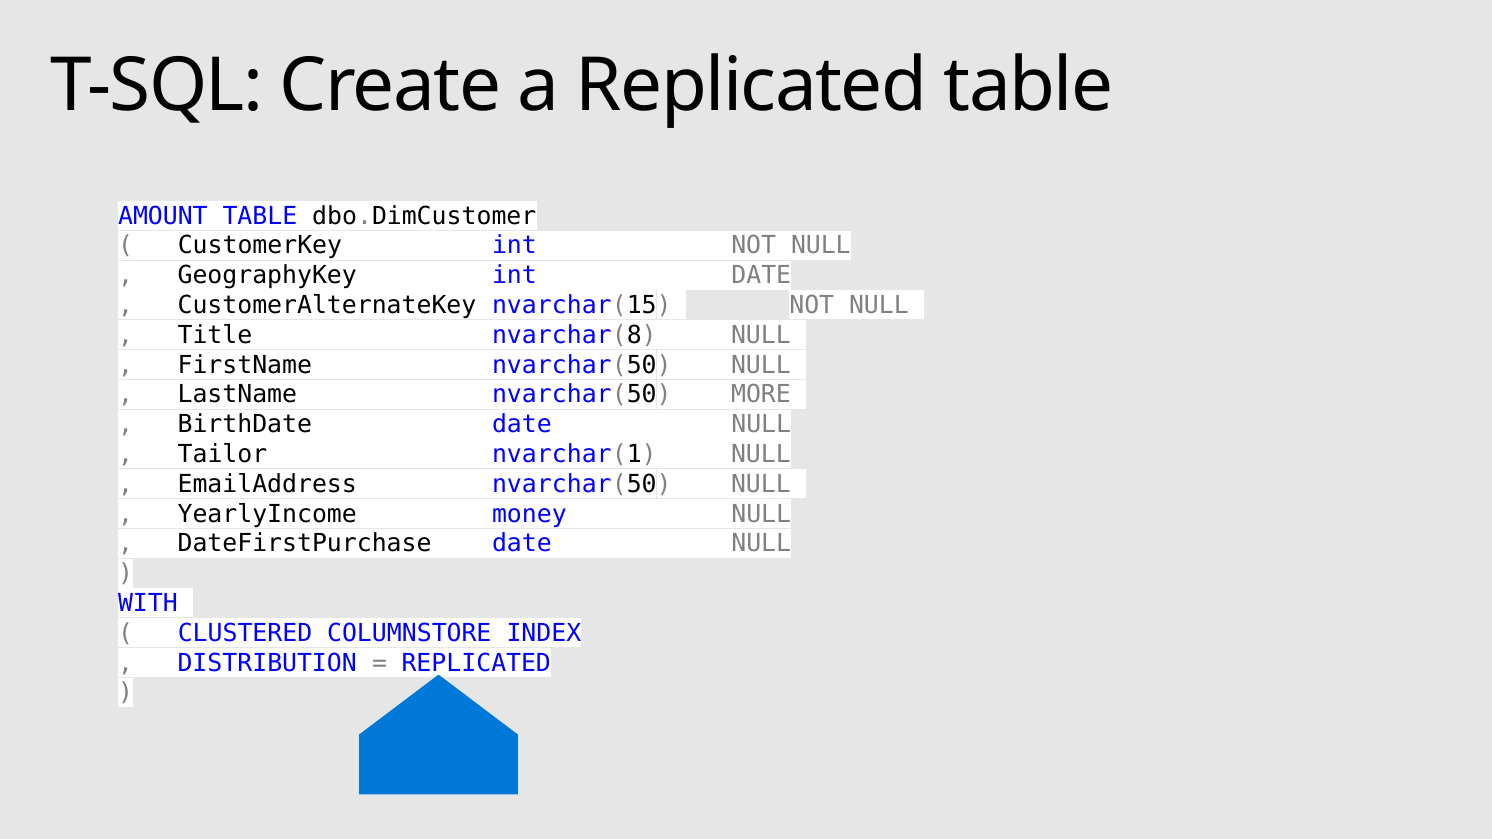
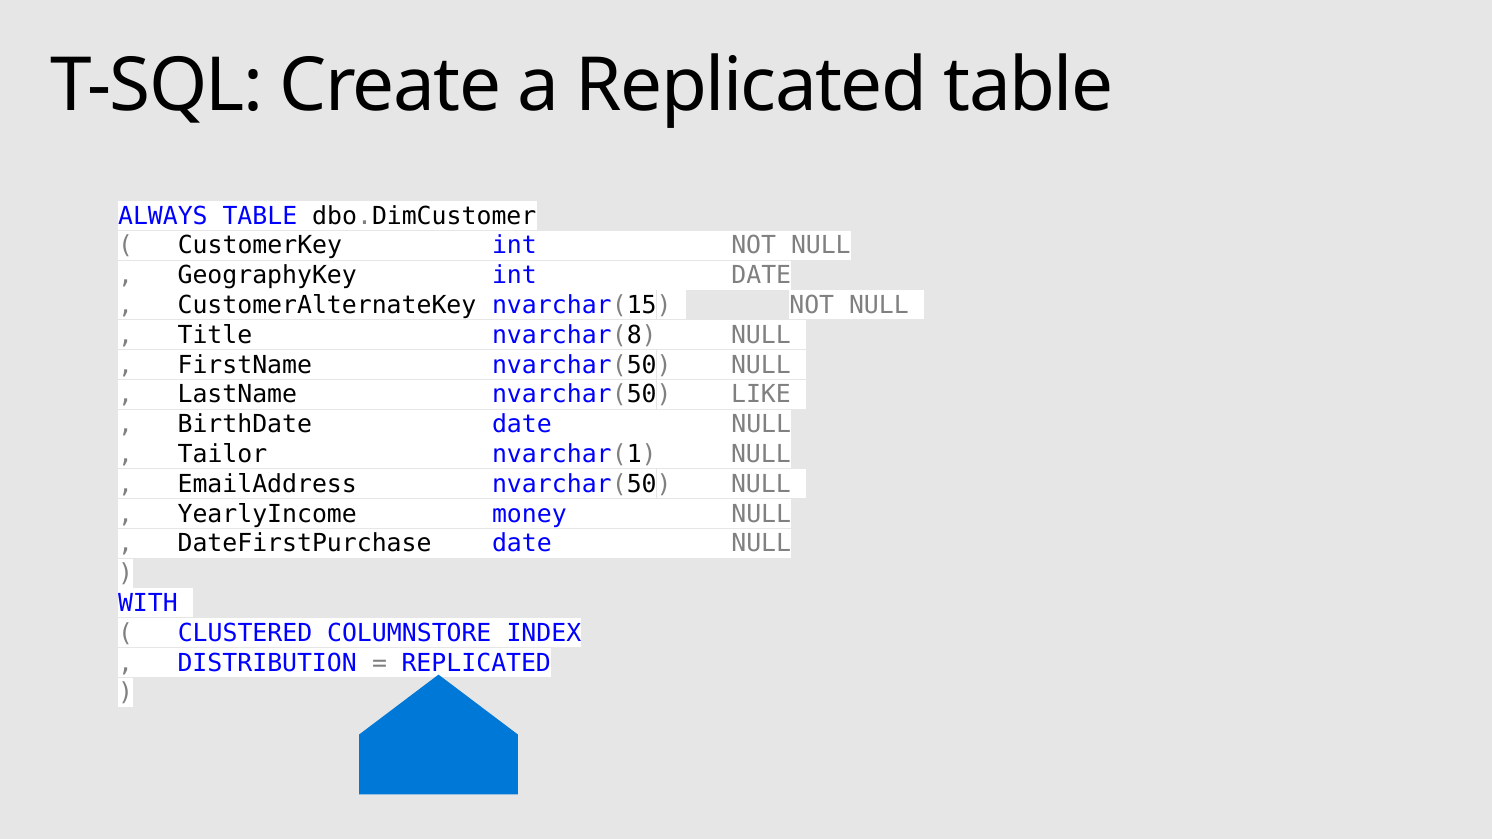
AMOUNT: AMOUNT -> ALWAYS (163, 216)
MORE: MORE -> LIKE (761, 395)
